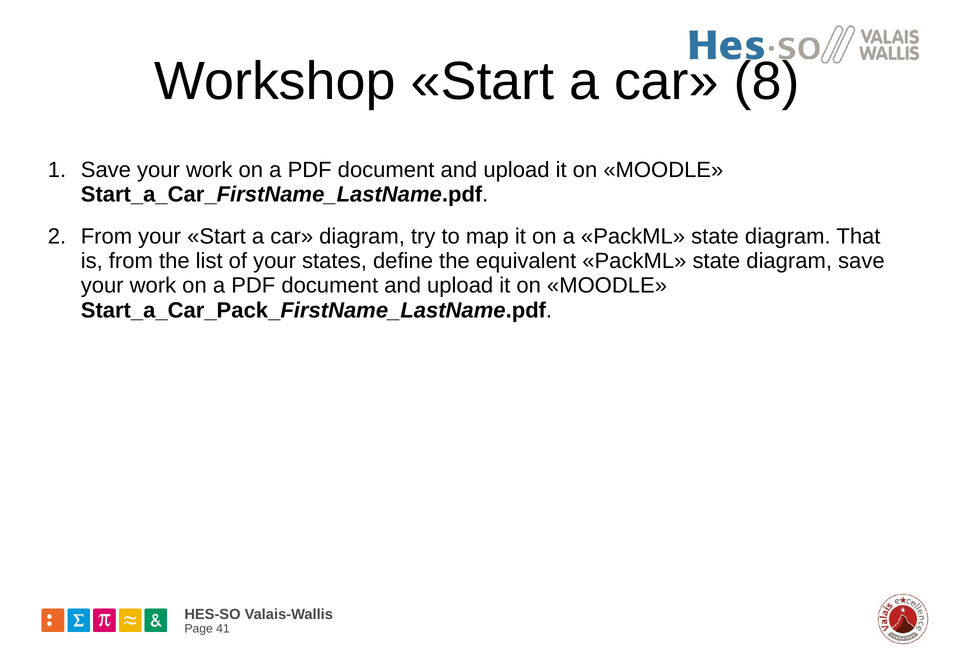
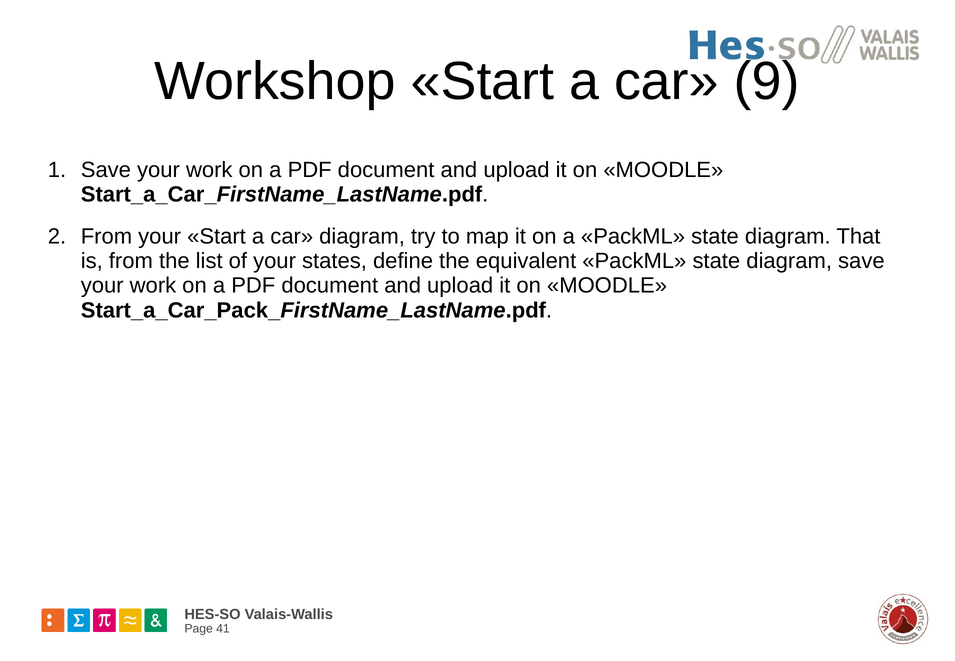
8: 8 -> 9 (767, 82)
